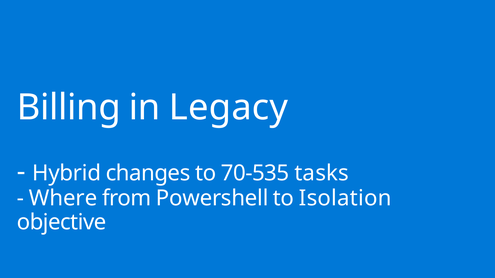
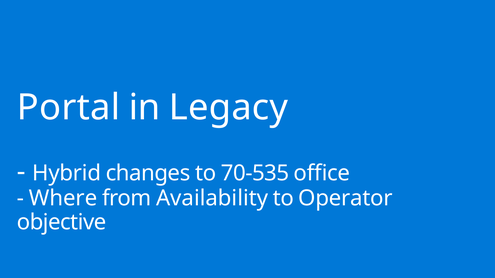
Billing: Billing -> Portal (69, 108)
tasks: tasks -> office (322, 173)
Powershell: Powershell -> Availability (212, 198)
Isolation: Isolation -> Operator (345, 198)
